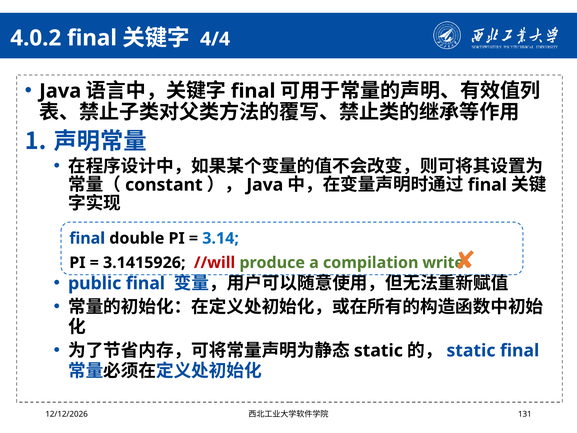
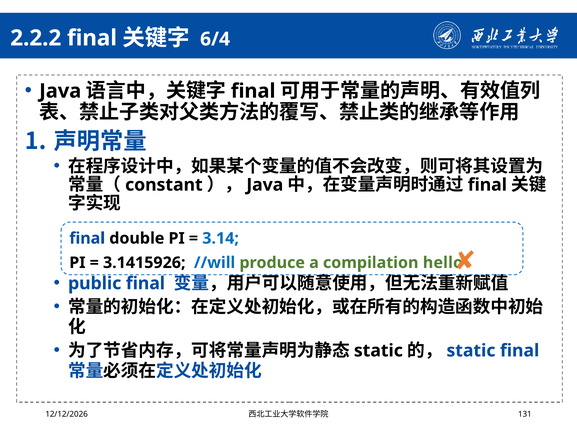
4.0.2: 4.0.2 -> 2.2.2 (36, 38)
4/4: 4/4 -> 6/4 (215, 39)
//will colour: red -> blue (215, 263)
write: write -> hello (443, 263)
